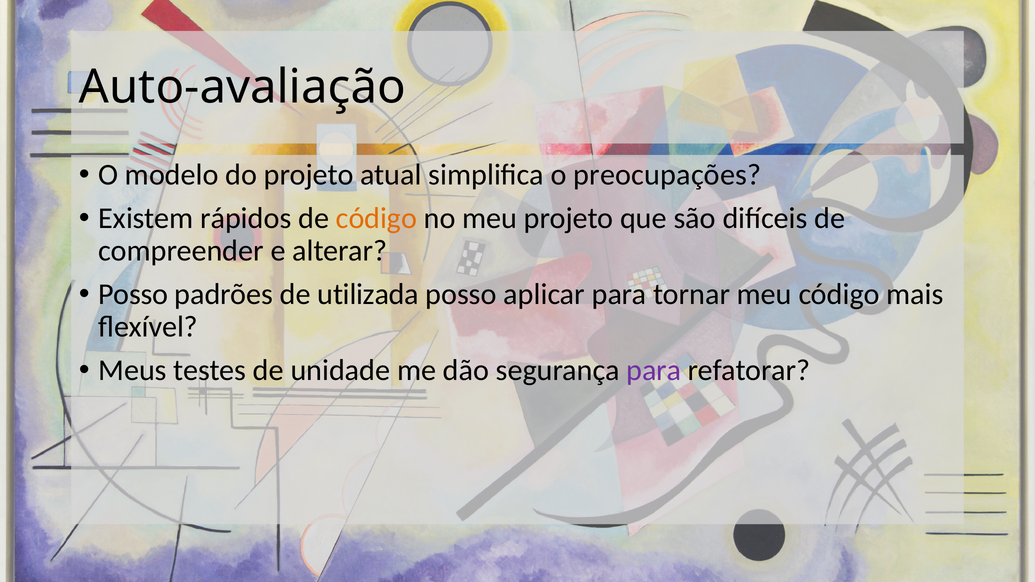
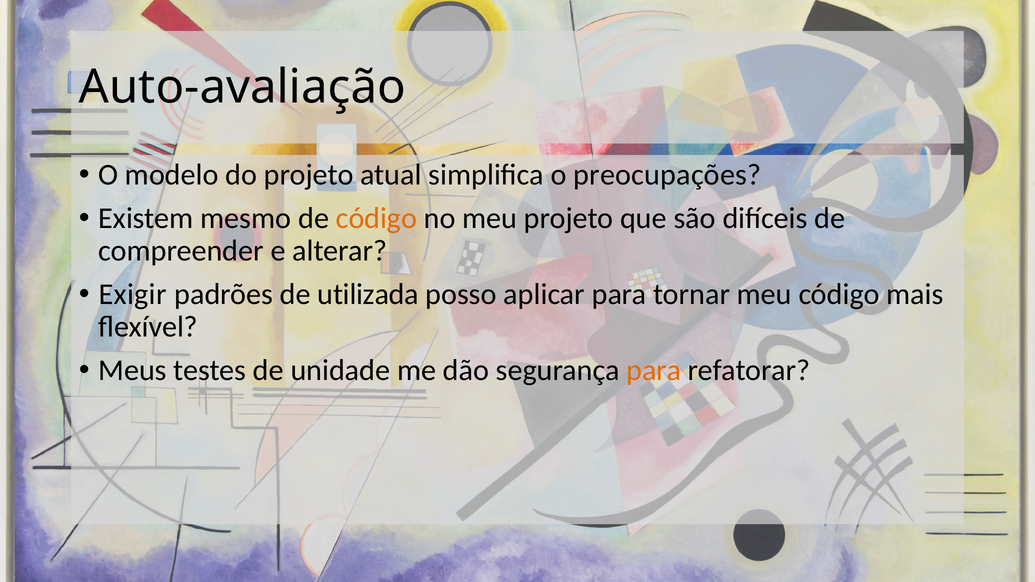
rápidos: rápidos -> mesmo (246, 218)
Posso: Posso -> Exigir (133, 294)
para colour: purple -> orange (654, 370)
